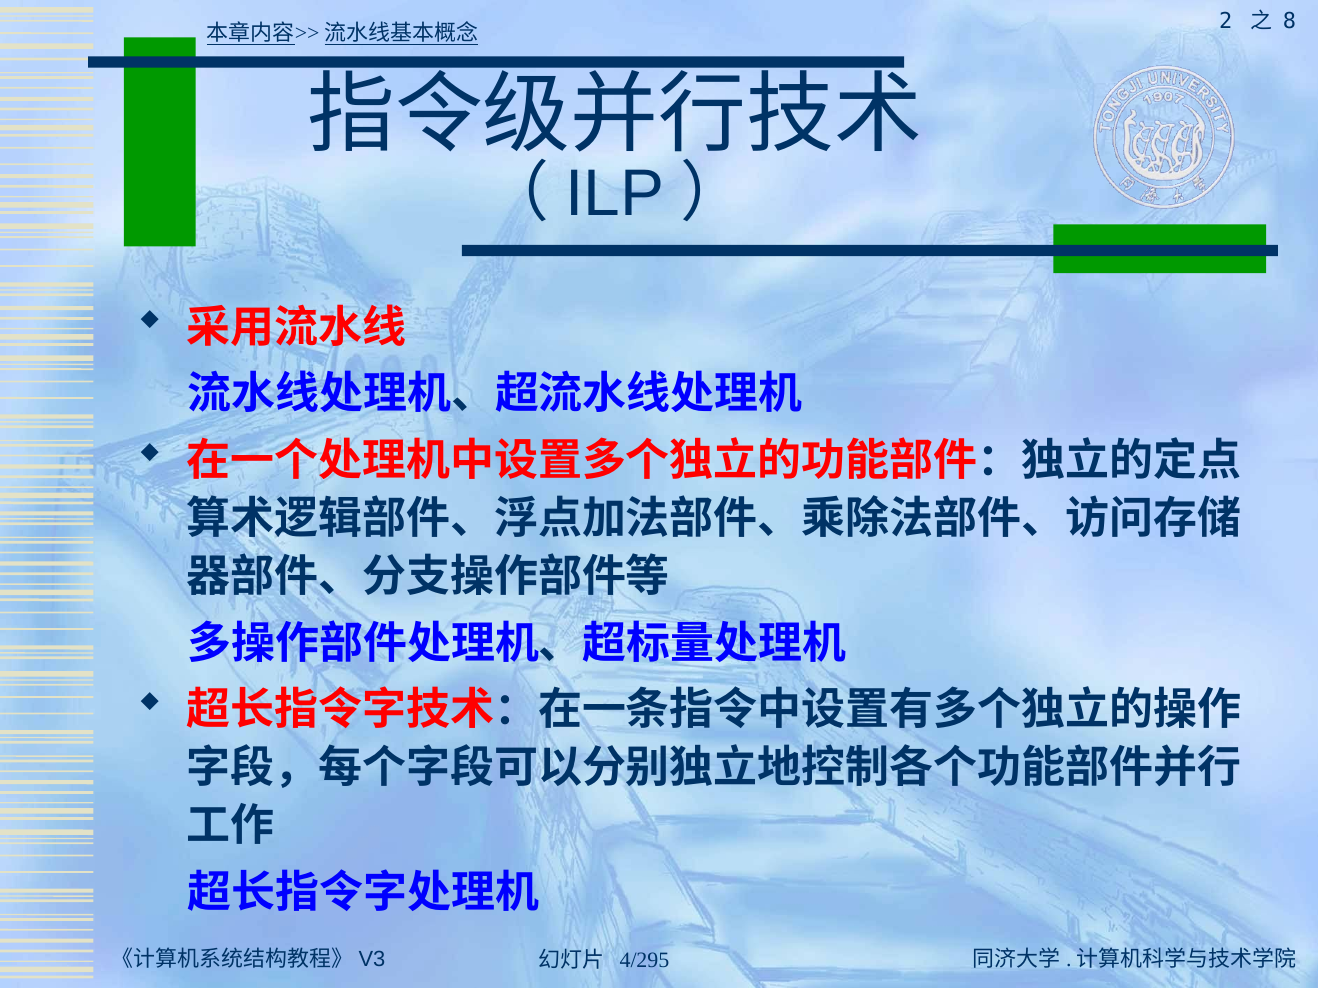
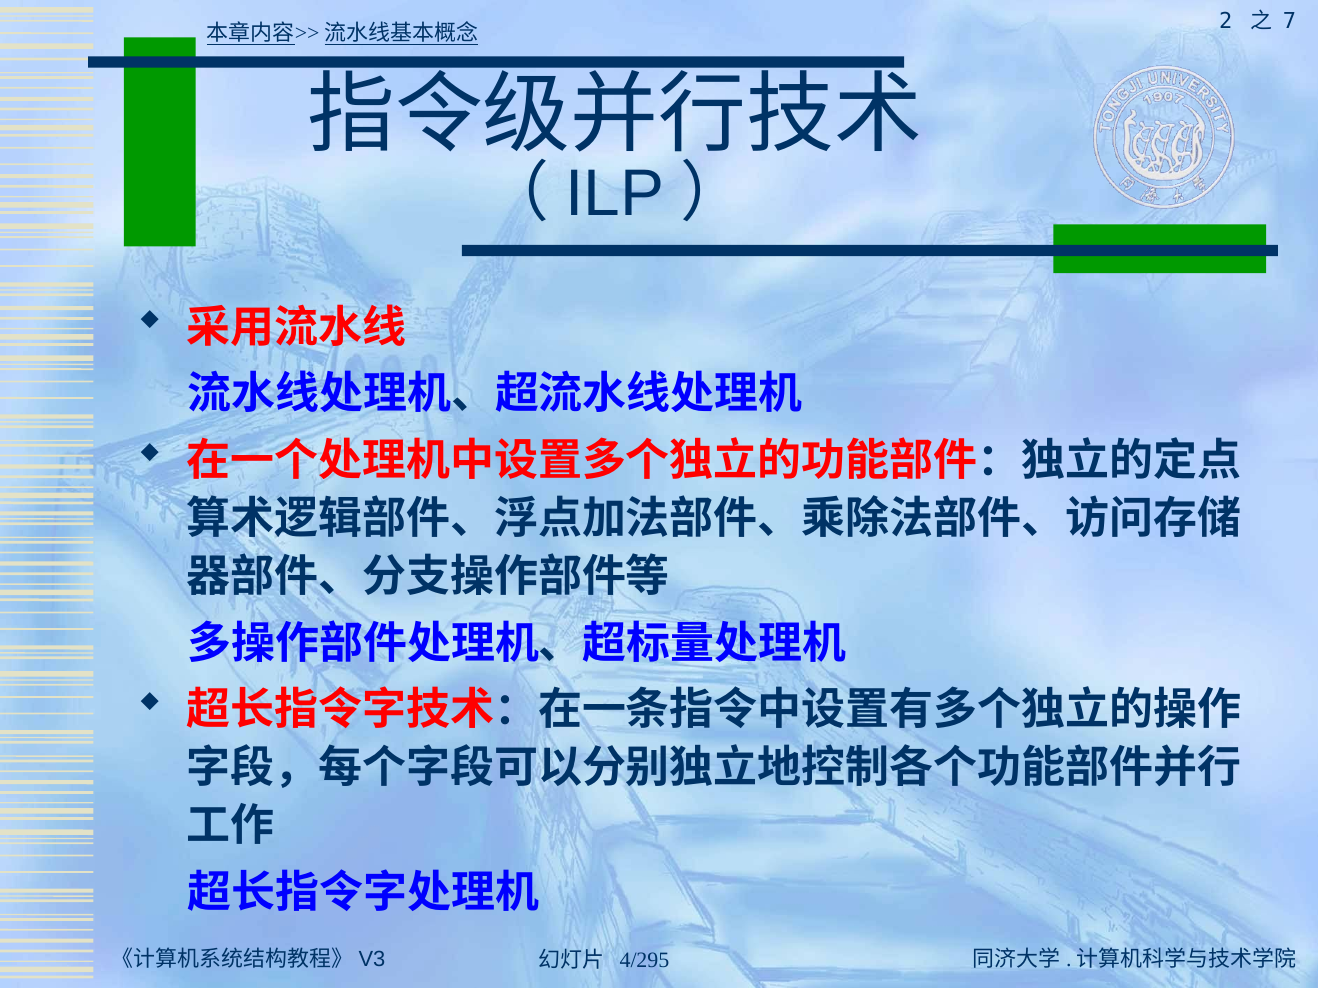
8: 8 -> 7 (1289, 21)
